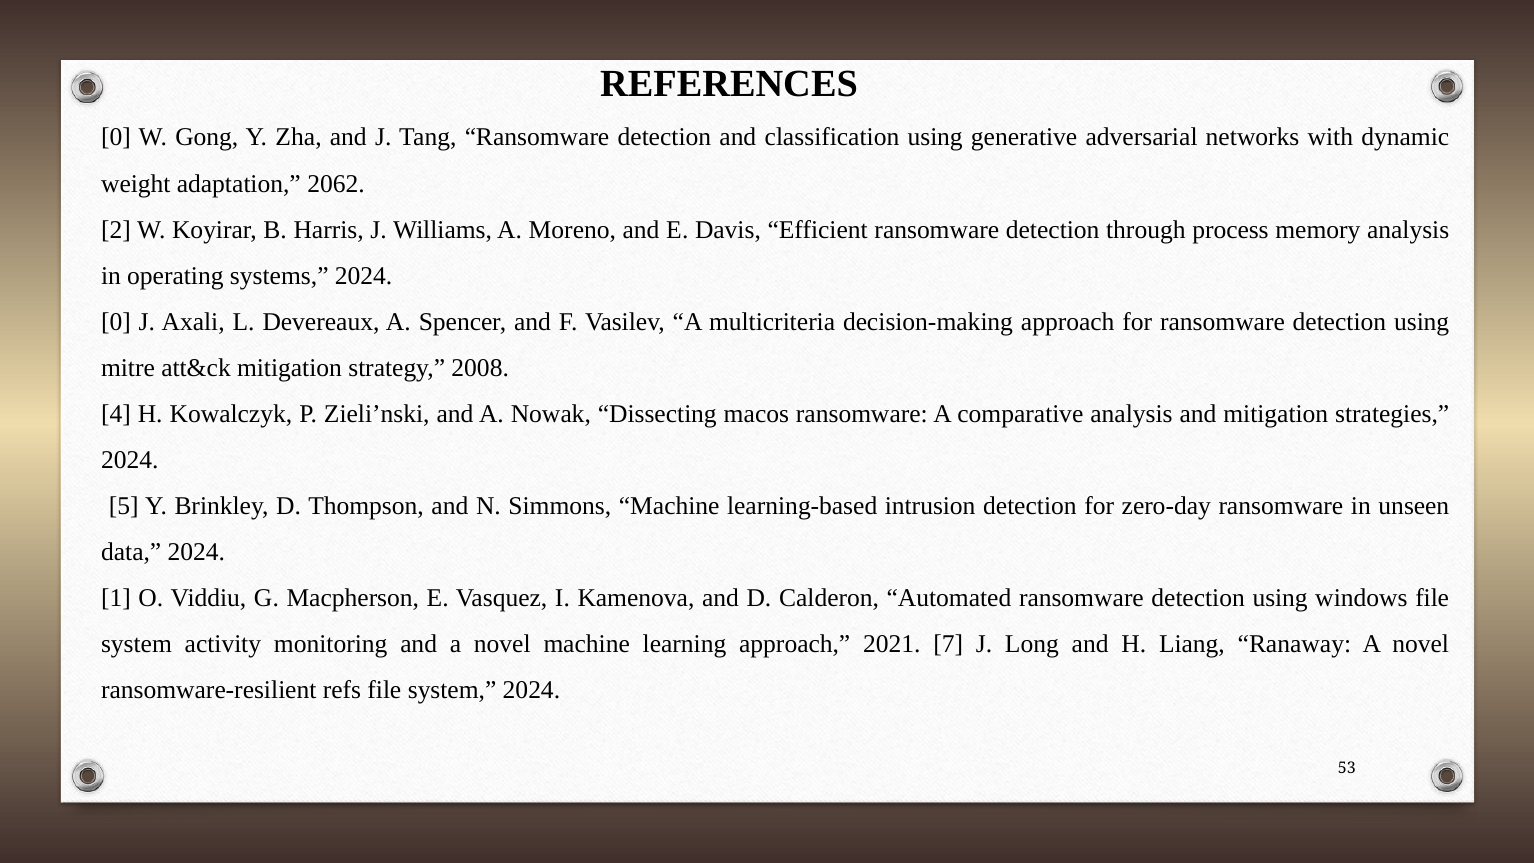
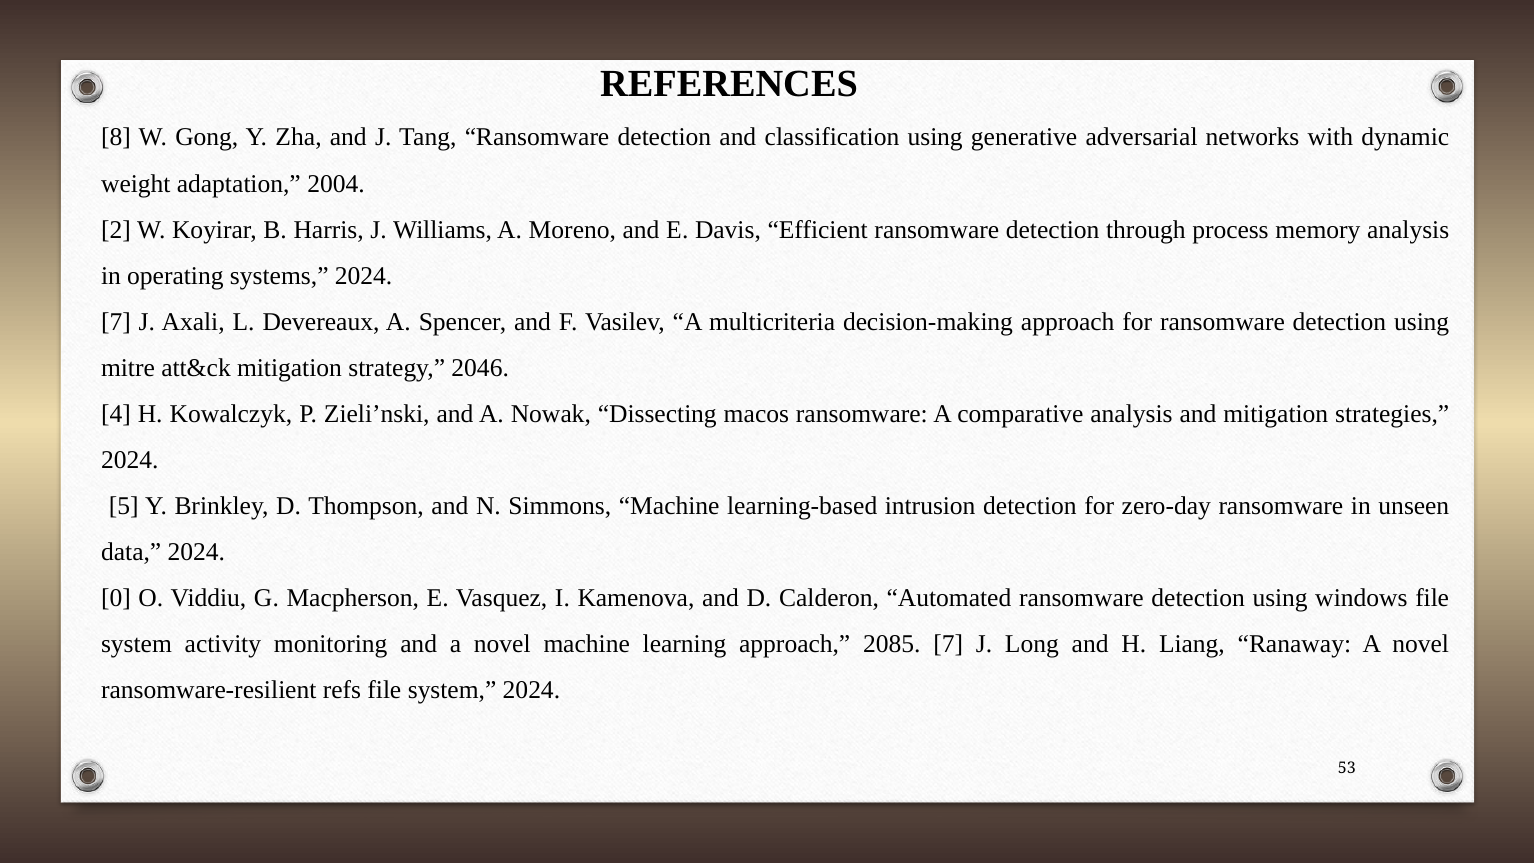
0: 0 -> 8 (116, 138)
2062: 2062 -> 2004 (336, 184)
0: 0 -> 7 (116, 322)
2008: 2008 -> 2046 (480, 368)
1: 1 -> 0 (116, 598)
2021: 2021 -> 2085 (892, 644)
